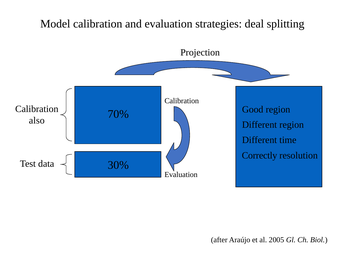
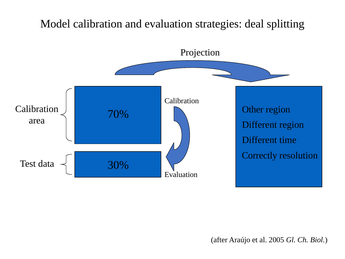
Good: Good -> Other (253, 109)
also: also -> area (37, 120)
